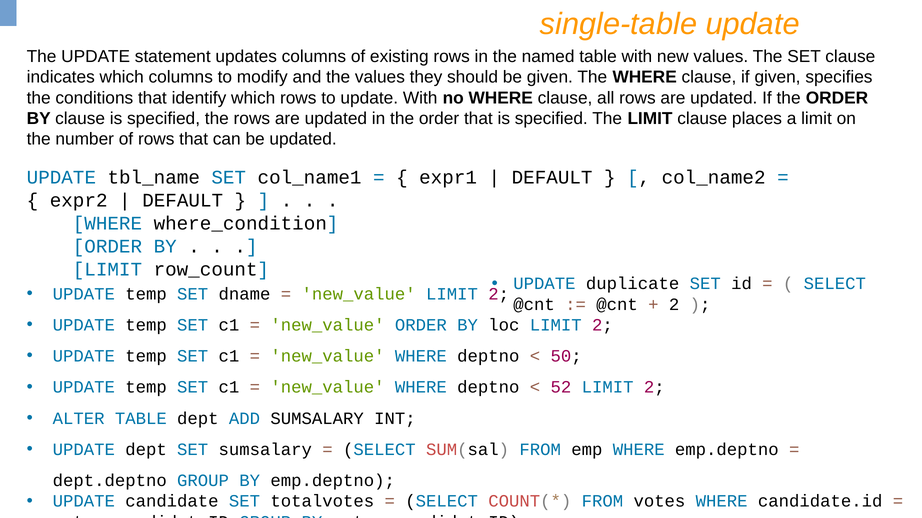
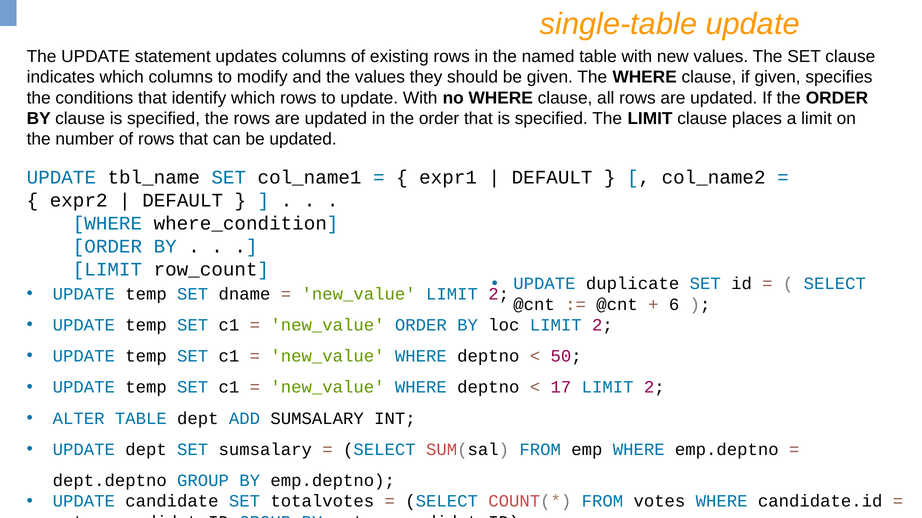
2: 2 -> 6 (674, 305)
52: 52 -> 17 (561, 388)
